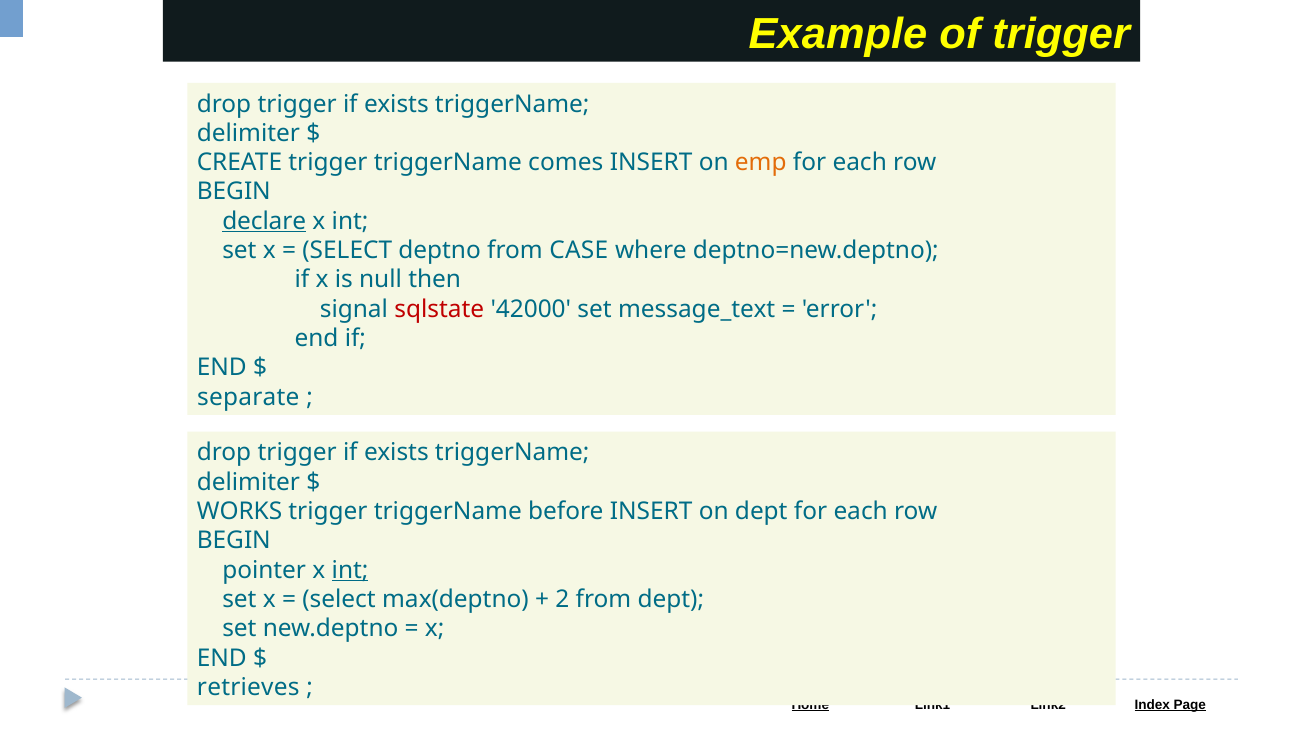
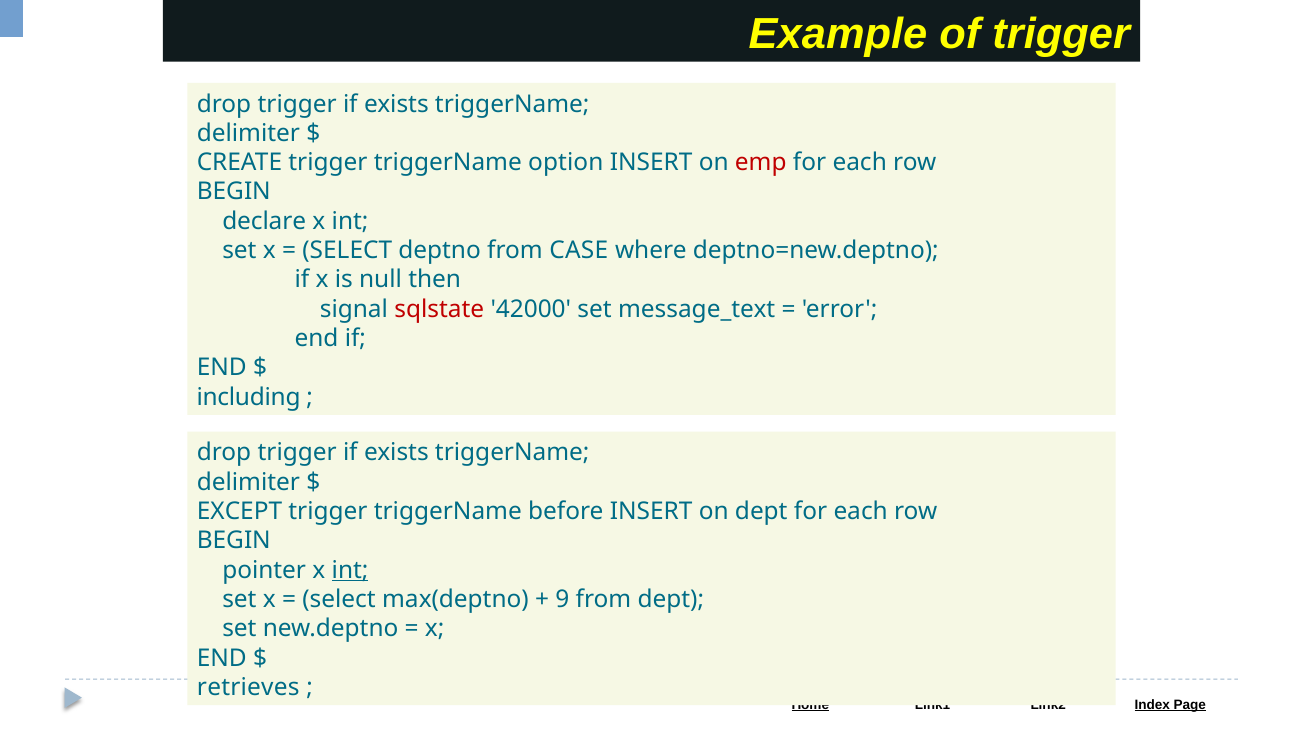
comes: comes -> option (566, 163)
emp colour: orange -> red (761, 163)
declare underline: present -> none (264, 221)
separate: separate -> including (249, 397)
WORKS: WORKS -> EXCEPT (239, 511)
2: 2 -> 9 (562, 599)
